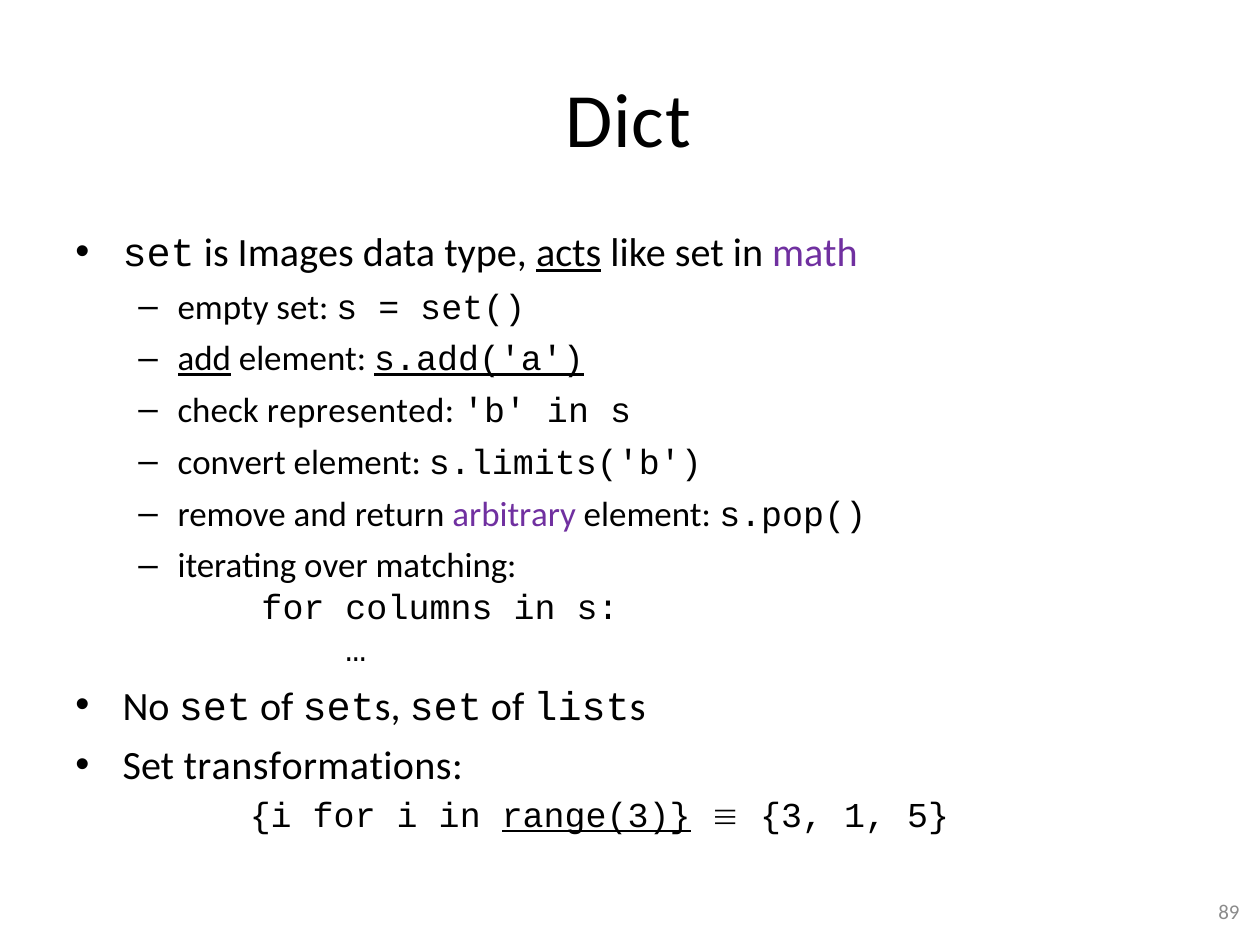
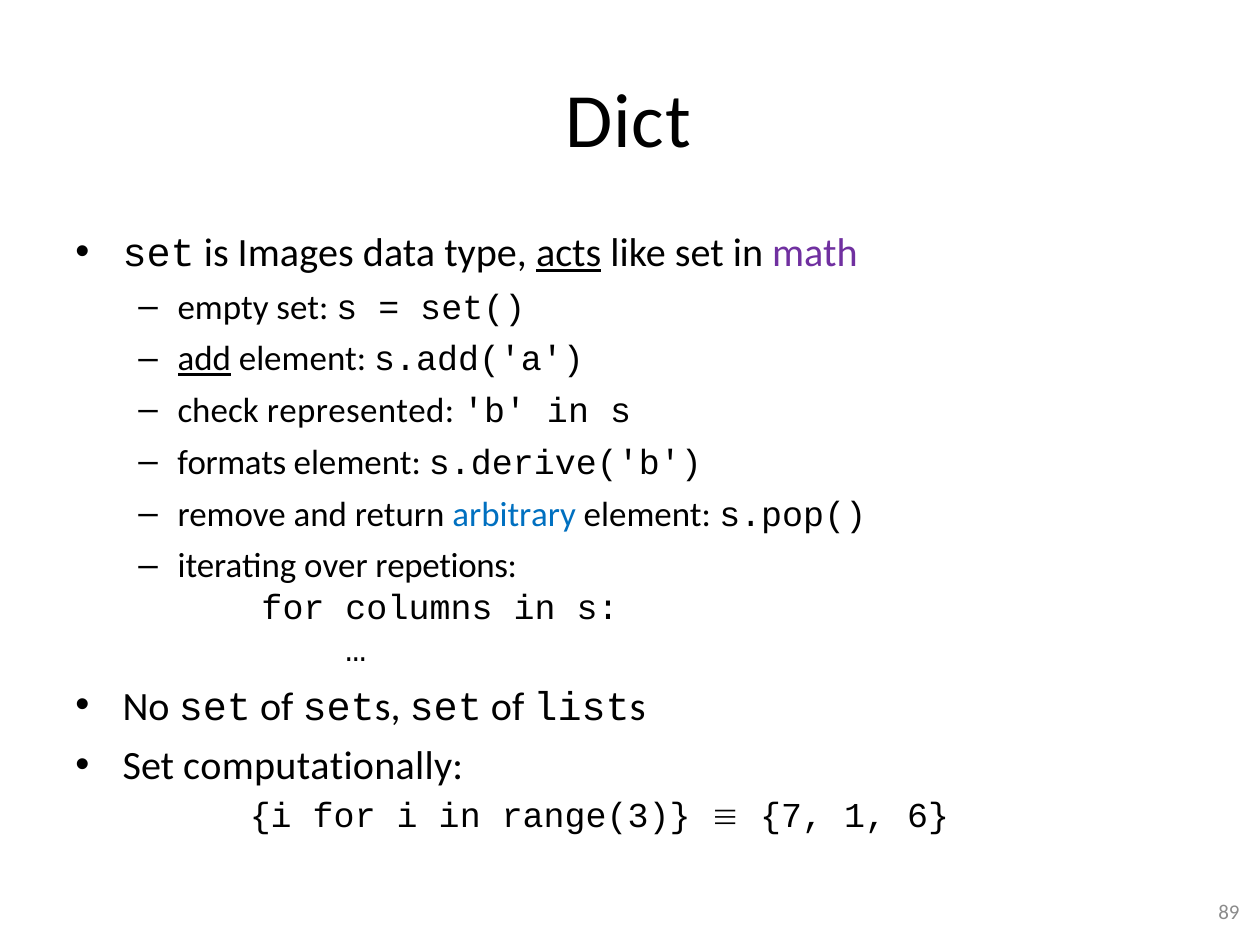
s.add('a underline: present -> none (479, 359)
convert: convert -> formats (232, 463)
s.limits('b: s.limits('b -> s.derive('b (565, 463)
arbitrary colour: purple -> blue (514, 514)
matching: matching -> repetions (446, 566)
transformations: transformations -> computationally (323, 766)
range(3 underline: present -> none (596, 816)
3: 3 -> 7 (792, 816)
5: 5 -> 6 (928, 816)
